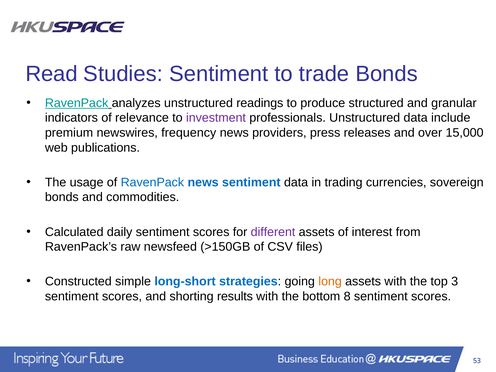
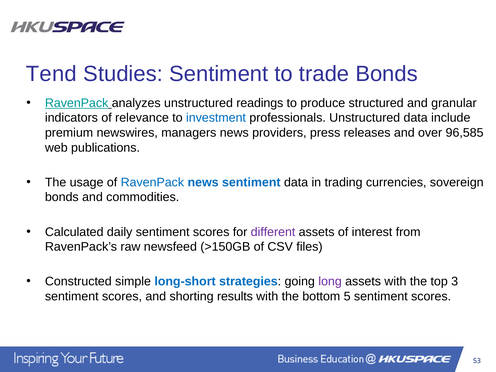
Read: Read -> Tend (51, 74)
investment colour: purple -> blue (216, 118)
frequency: frequency -> managers (189, 133)
15,000: 15,000 -> 96,585 (465, 133)
long colour: orange -> purple (330, 282)
8: 8 -> 5 (347, 296)
